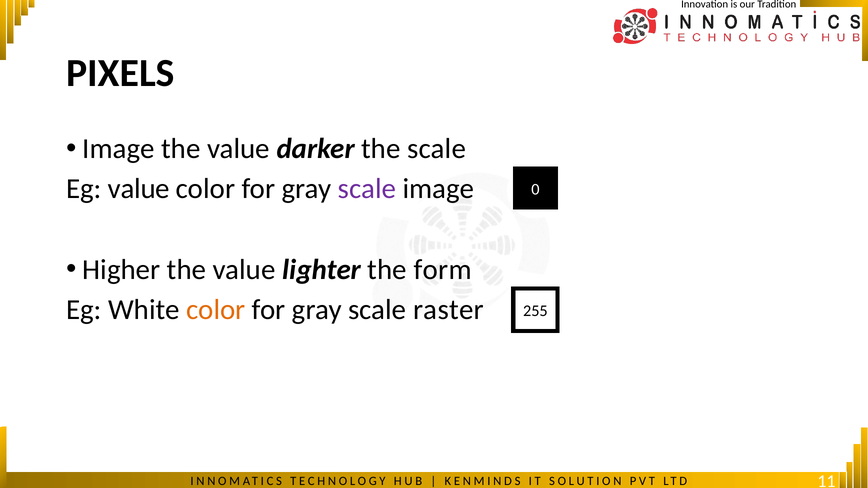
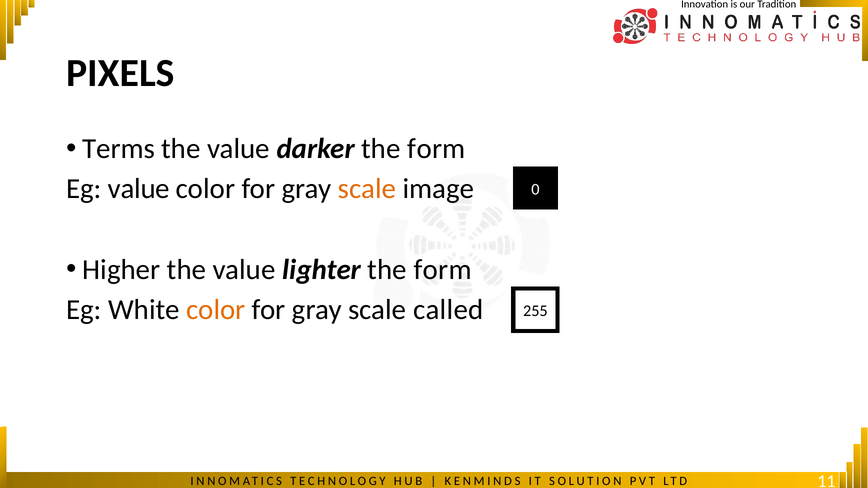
Image: Image -> Terms (119, 149)
darker the scale: scale -> form (437, 149)
scale colour: purple -> orange (367, 189)
raster: raster -> called (448, 310)
